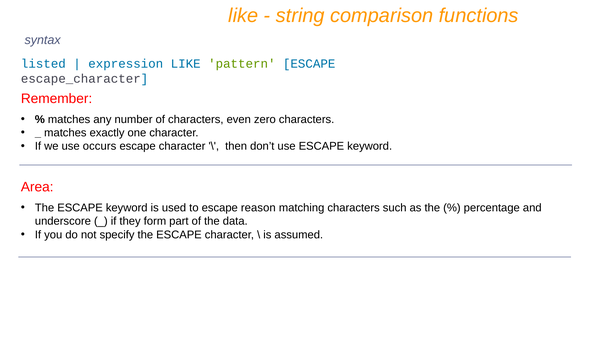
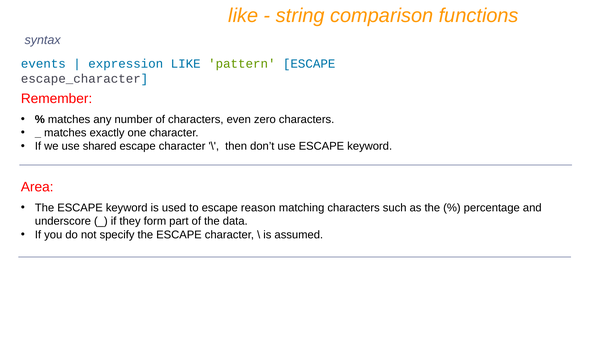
listed: listed -> events (43, 64)
occurs: occurs -> shared (100, 146)
